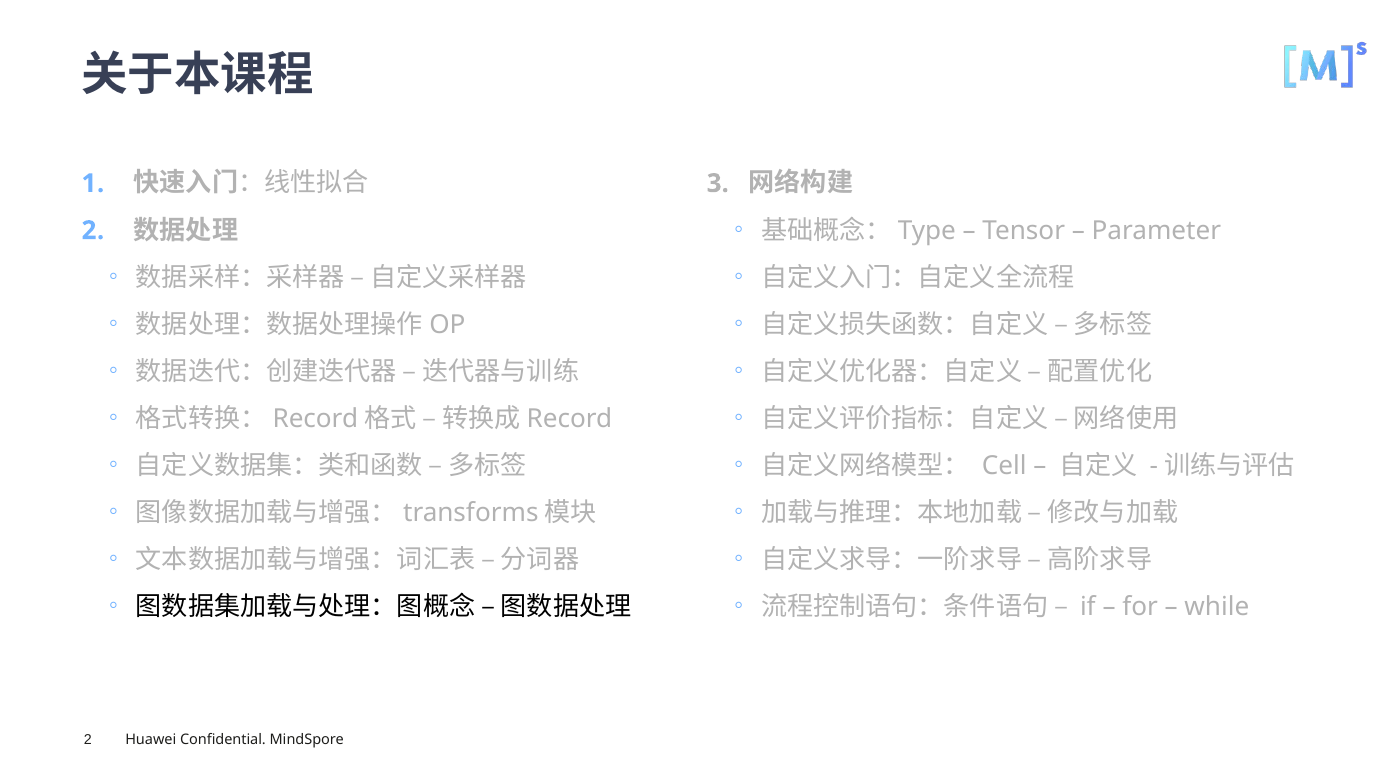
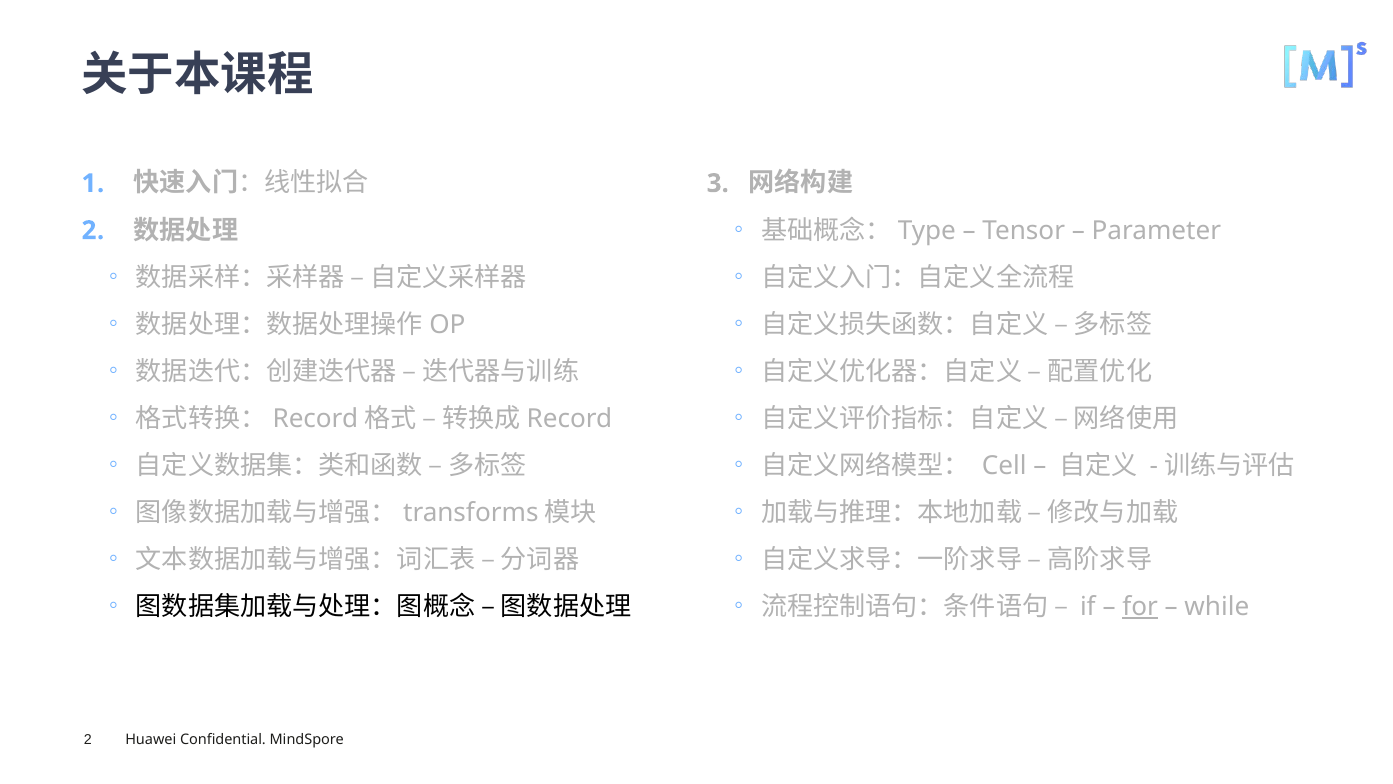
for underline: none -> present (1140, 606)
